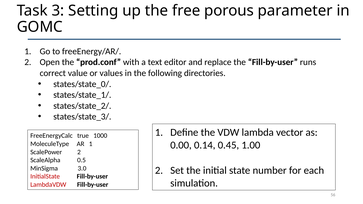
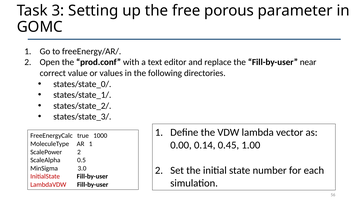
runs: runs -> near (308, 62)
